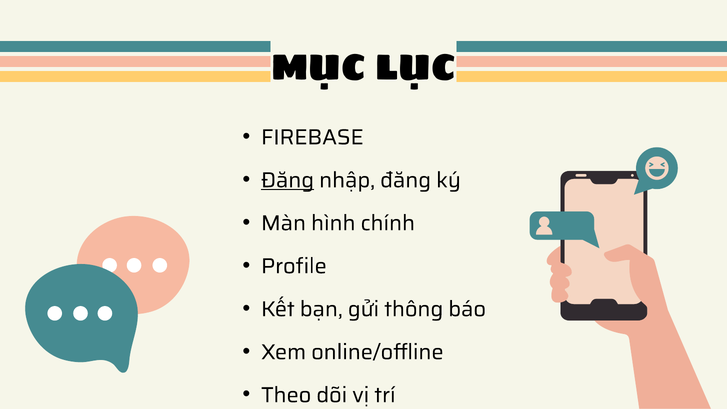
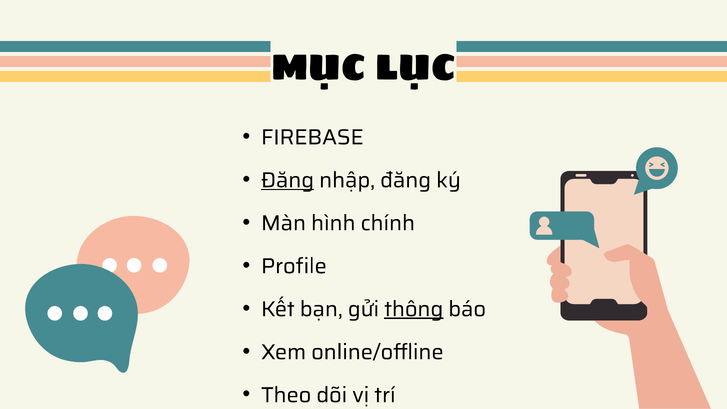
thông underline: none -> present (414, 309)
